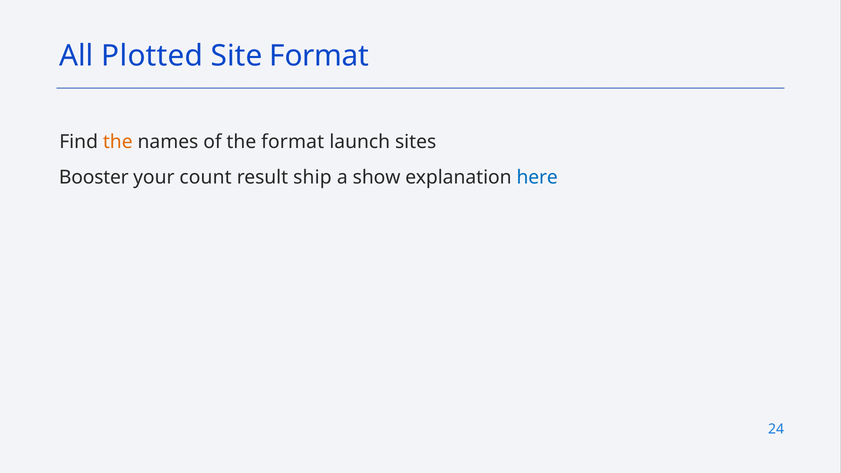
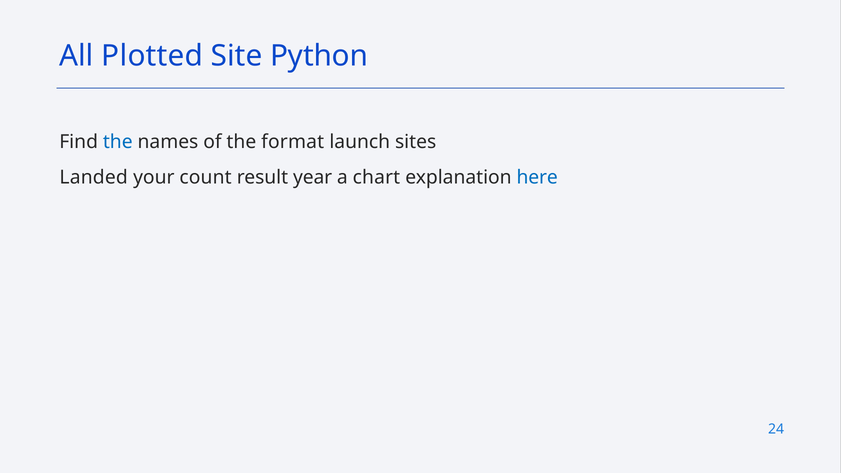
Site Format: Format -> Python (319, 56)
the colour: orange -> blue (118, 142)
Booster: Booster -> Landed (94, 177)
ship: ship -> year (313, 177)
show: show -> chart (376, 177)
